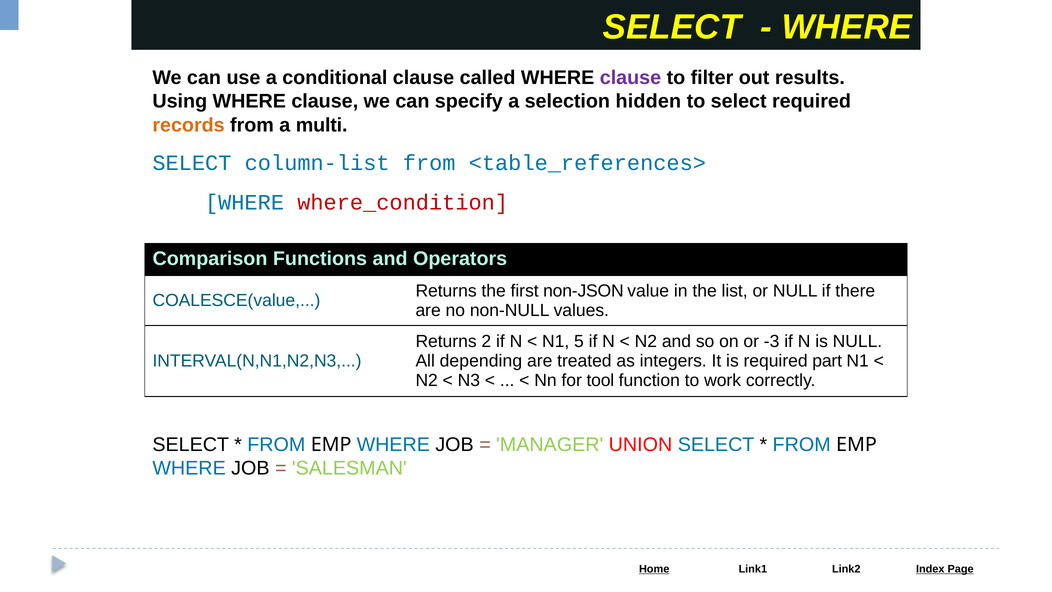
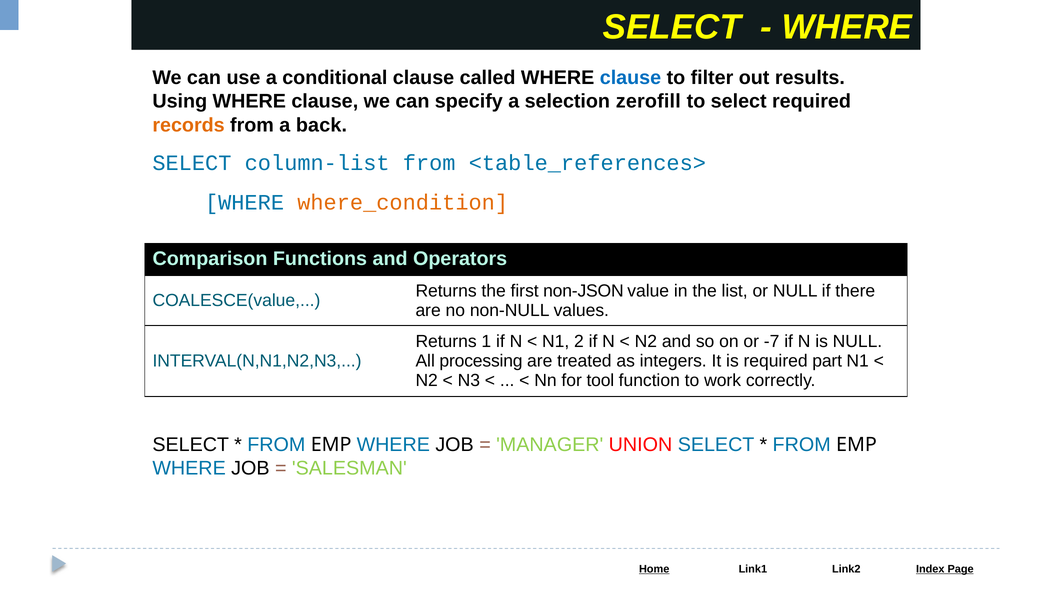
clause colour: purple -> blue (630, 78)
hidden: hidden -> zerofill (648, 101)
multi: multi -> back (321, 125)
where_condition colour: red -> orange (403, 203)
2: 2 -> 1 (486, 342)
5: 5 -> 2 (579, 342)
-3: -3 -> -7 (772, 342)
depending: depending -> processing (481, 361)
